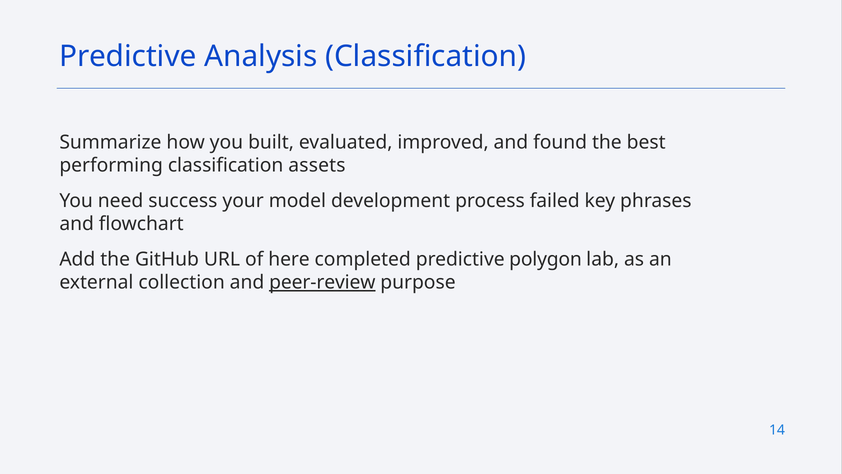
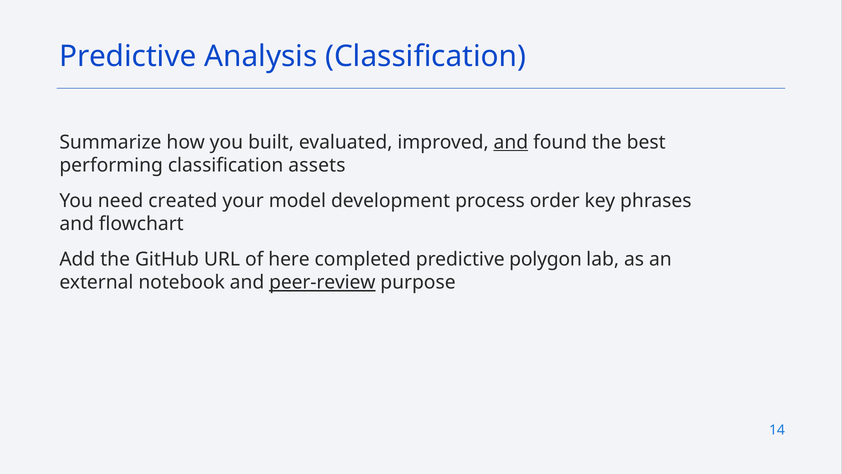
and underline: none -> present (511, 142)
success: success -> created (183, 201)
failed: failed -> order (555, 201)
collection: collection -> notebook (182, 282)
